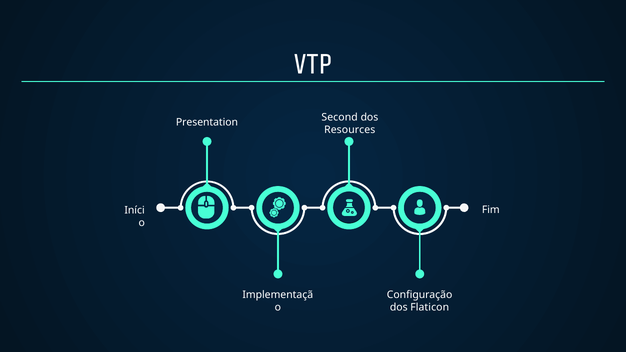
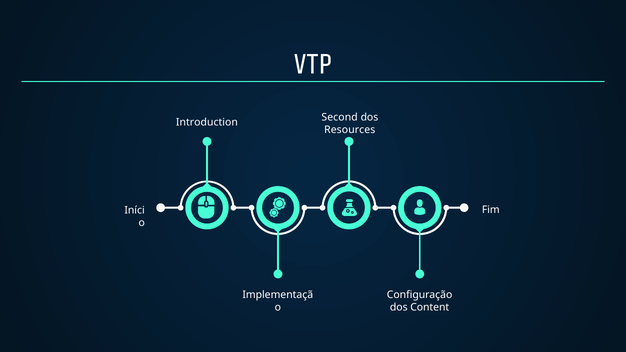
Presentation: Presentation -> Introduction (207, 122)
Flaticon: Flaticon -> Content (430, 307)
